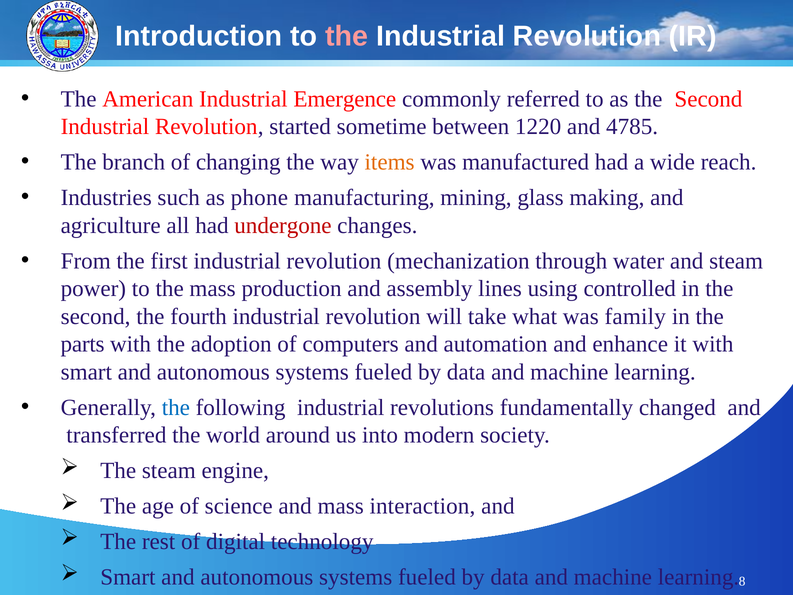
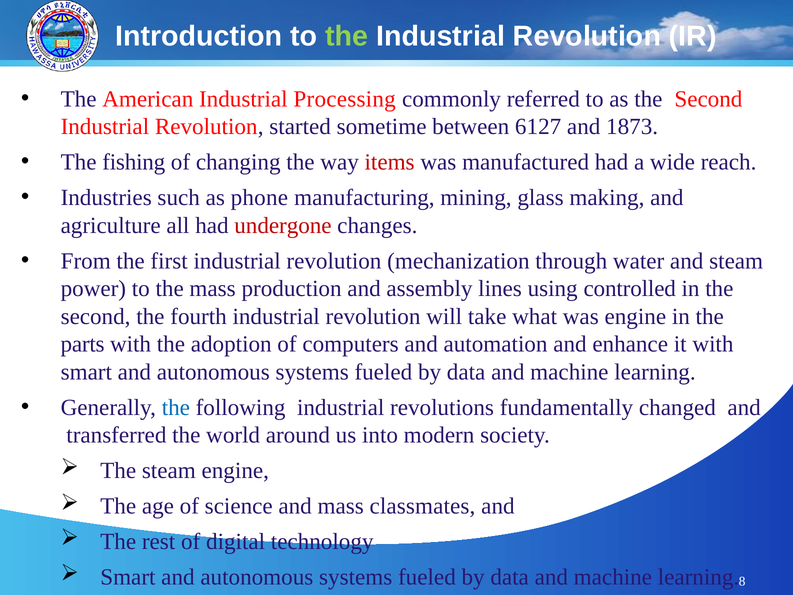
the colour: pink -> light green (347, 36)
Emergence: Emergence -> Processing (345, 99)
1220: 1220 -> 6127 (538, 127)
4785: 4785 -> 1873 (632, 127)
branch: branch -> fishing (134, 162)
items colour: orange -> red (390, 162)
was family: family -> engine (635, 316)
interaction: interaction -> classmates (422, 506)
